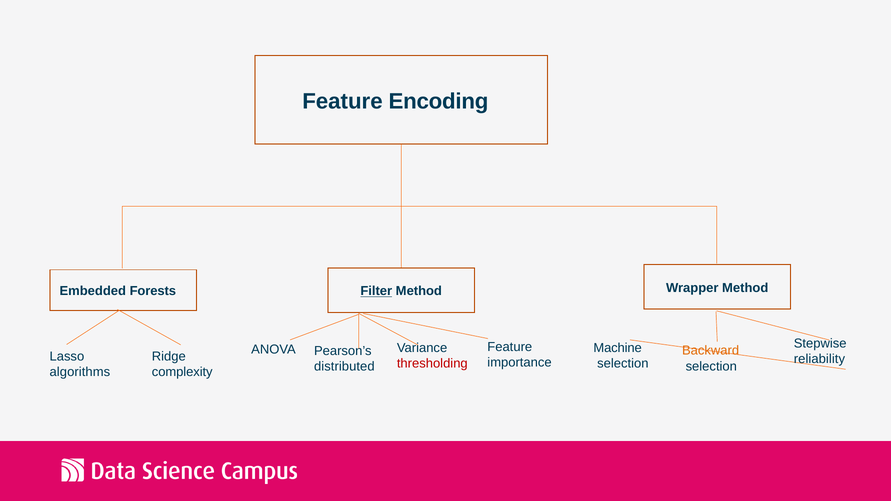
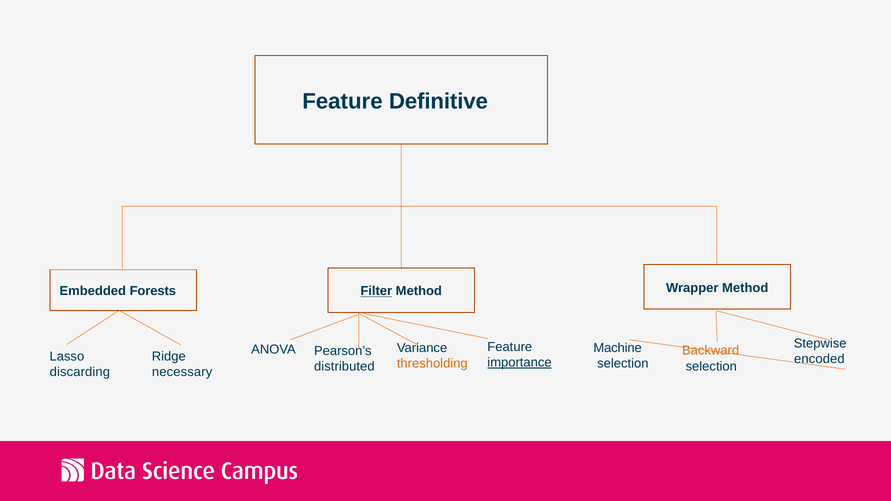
Encoding: Encoding -> Definitive (438, 101)
reliability: reliability -> encoded (819, 359)
importance underline: none -> present (520, 363)
thresholding colour: red -> orange (432, 364)
algorithms: algorithms -> discarding (80, 372)
complexity: complexity -> necessary (182, 372)
